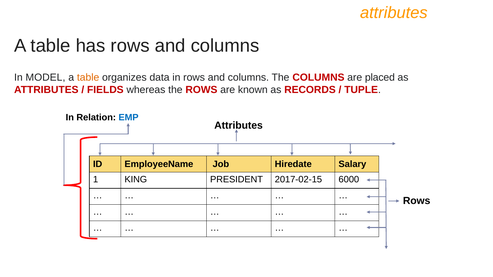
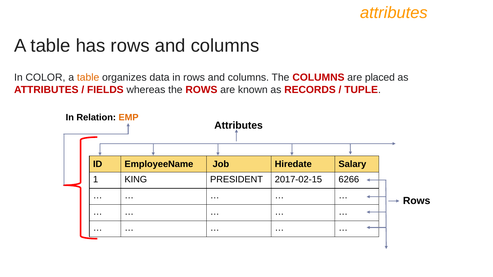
MODEL: MODEL -> COLOR (45, 77)
EMP colour: blue -> orange (129, 118)
6000: 6000 -> 6266 (349, 180)
